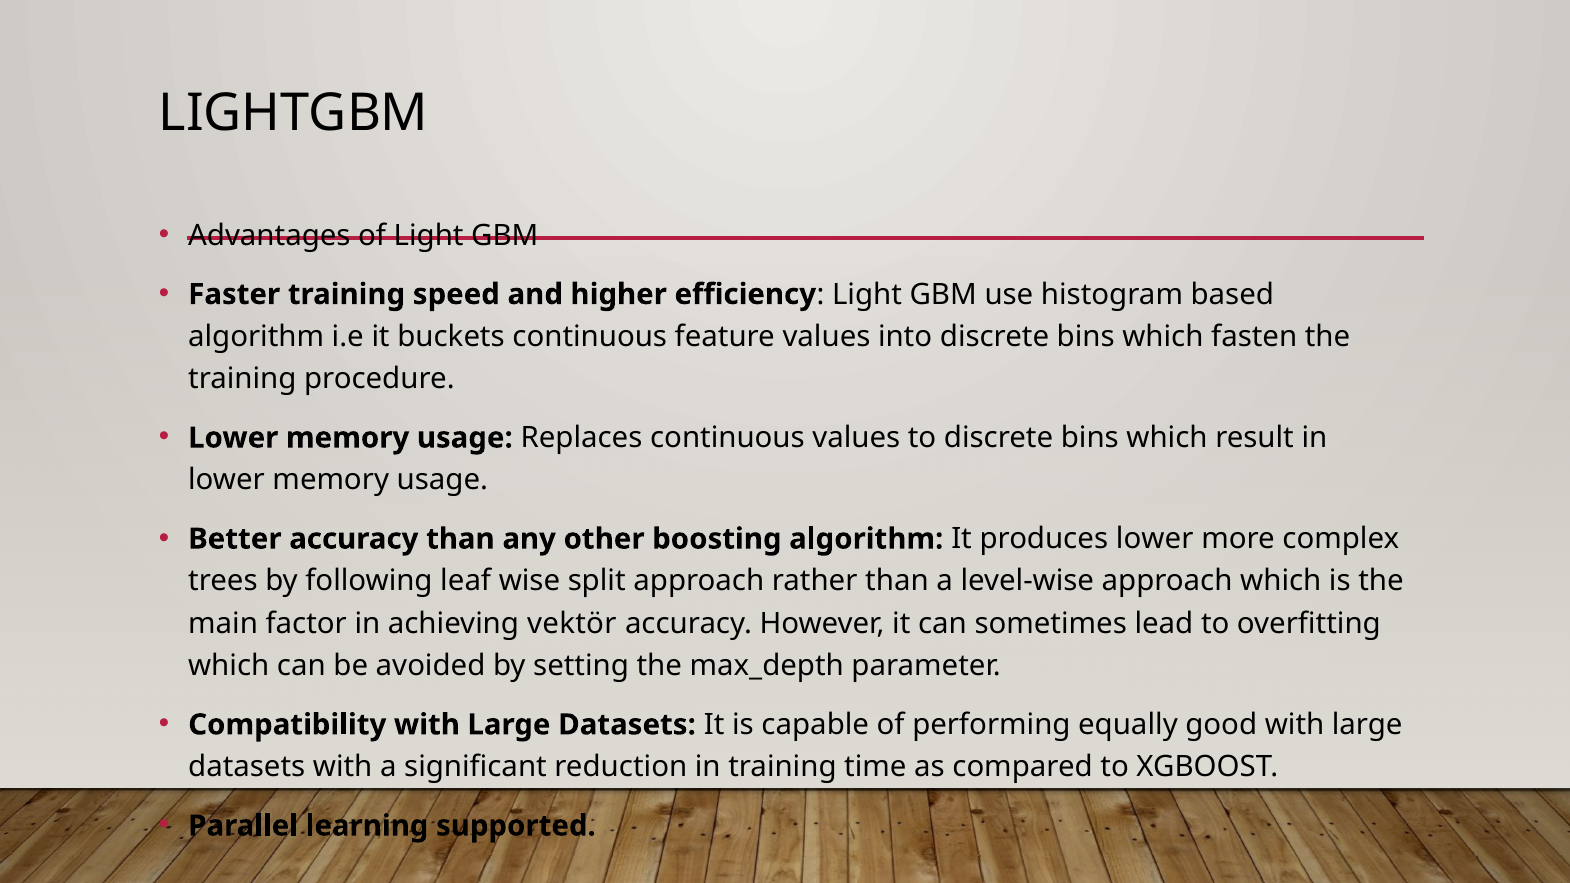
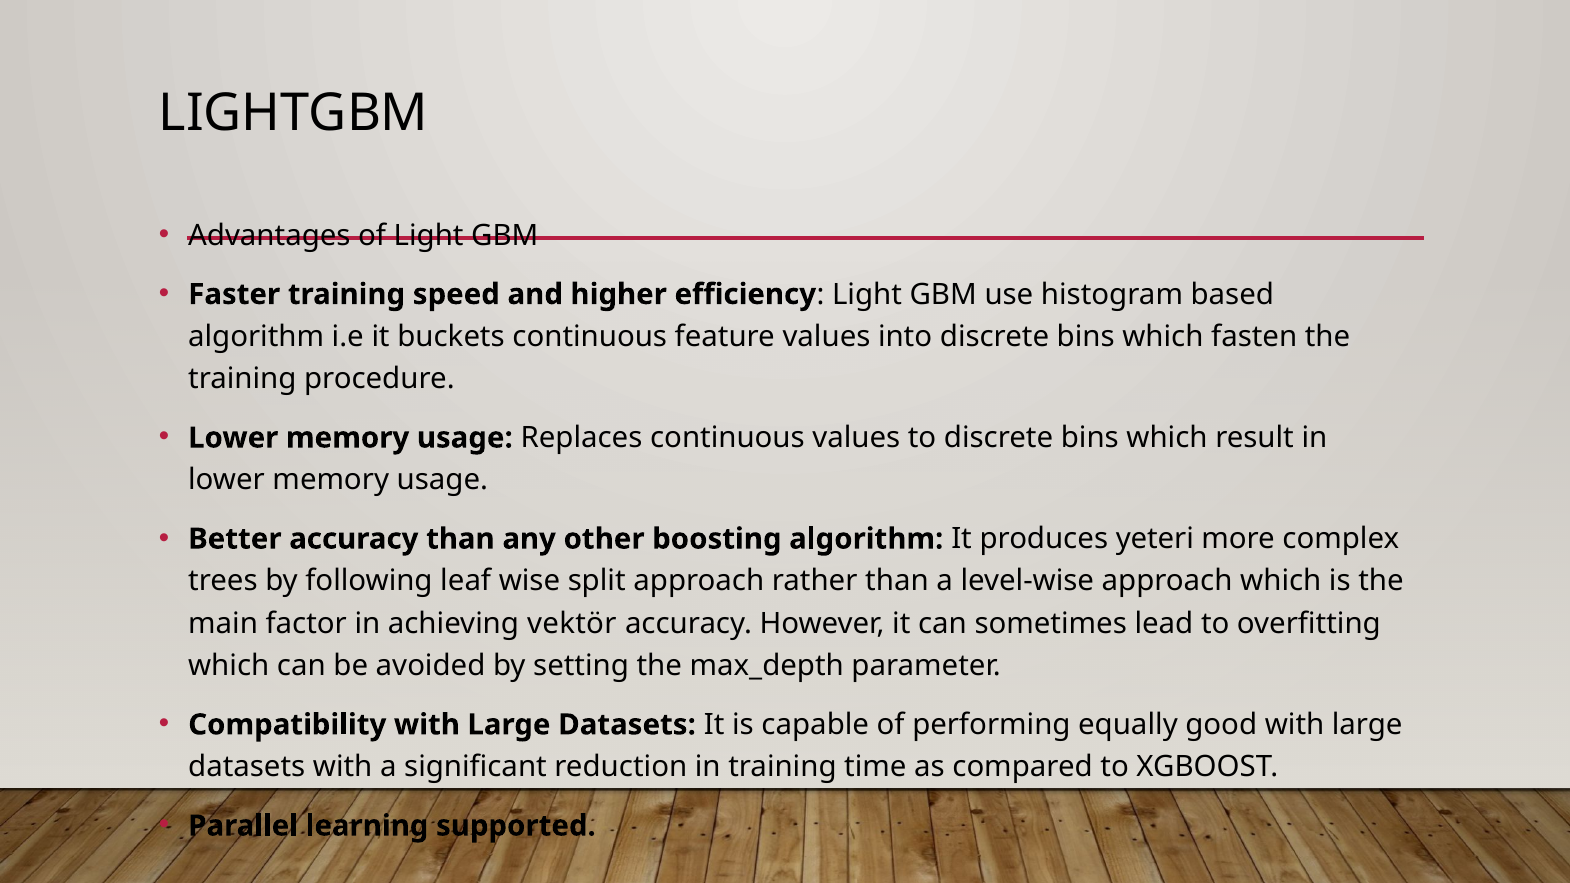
produces lower: lower -> yeteri (1155, 539)
